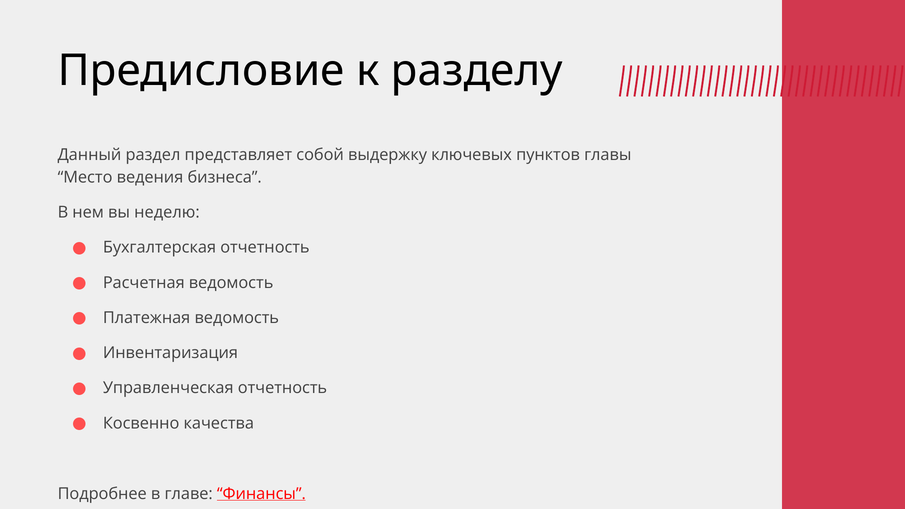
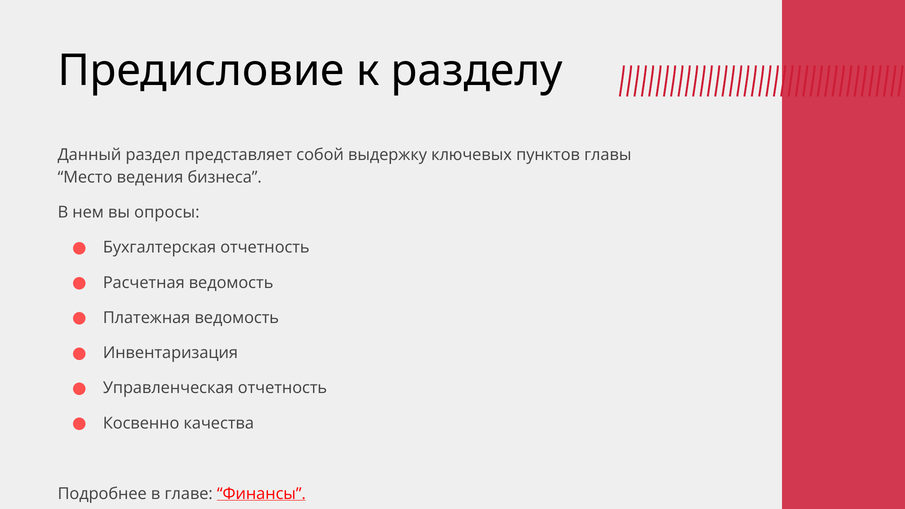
неделю: неделю -> опросы (167, 212)
